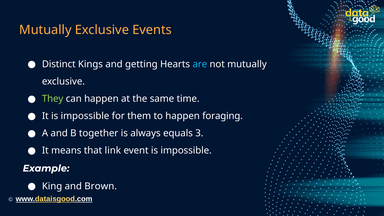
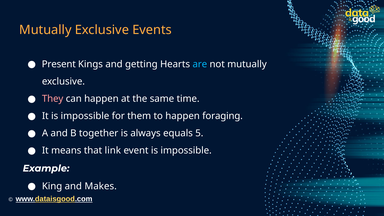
Distinct: Distinct -> Present (59, 64)
They colour: light green -> pink (53, 99)
3: 3 -> 5 (199, 133)
Brown: Brown -> Makes (101, 186)
